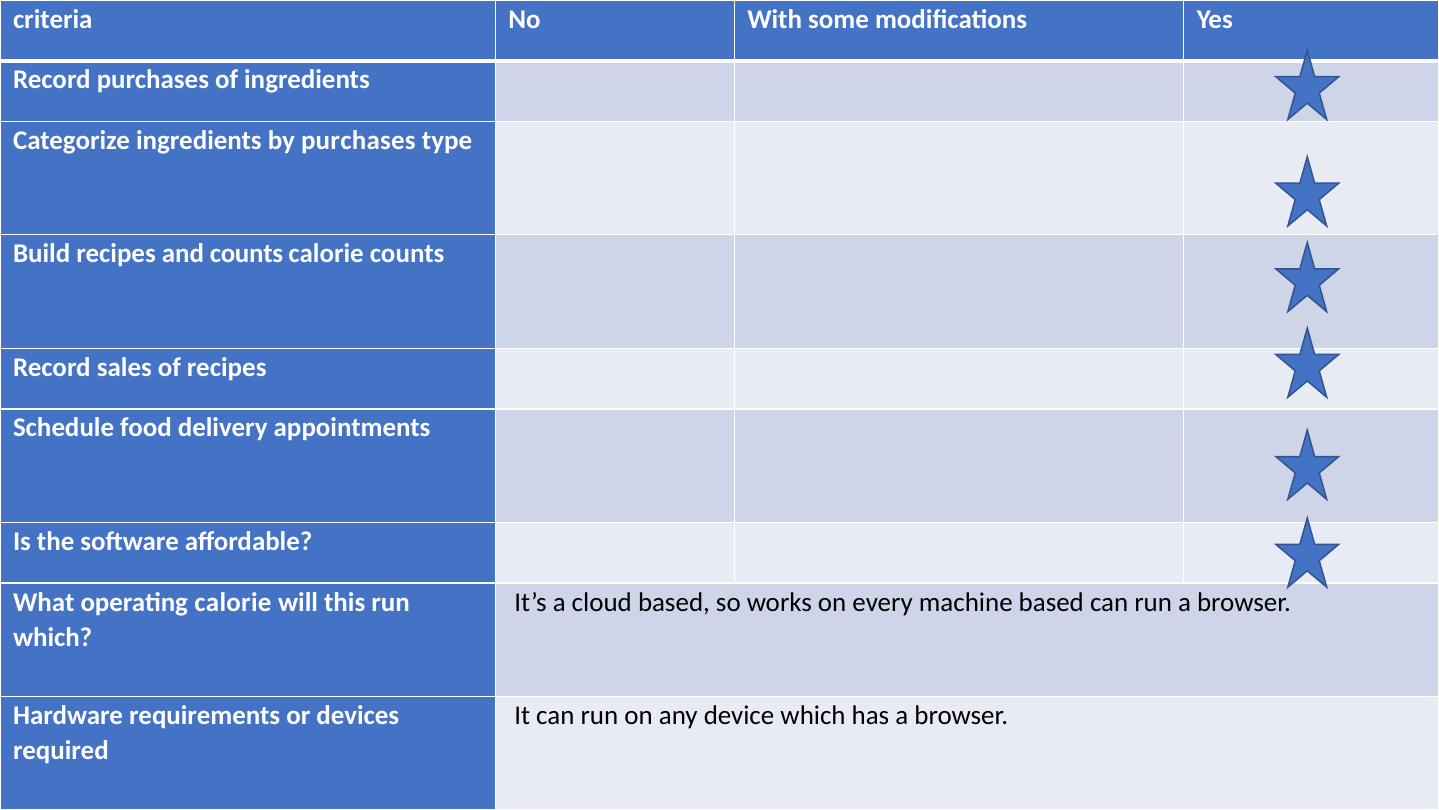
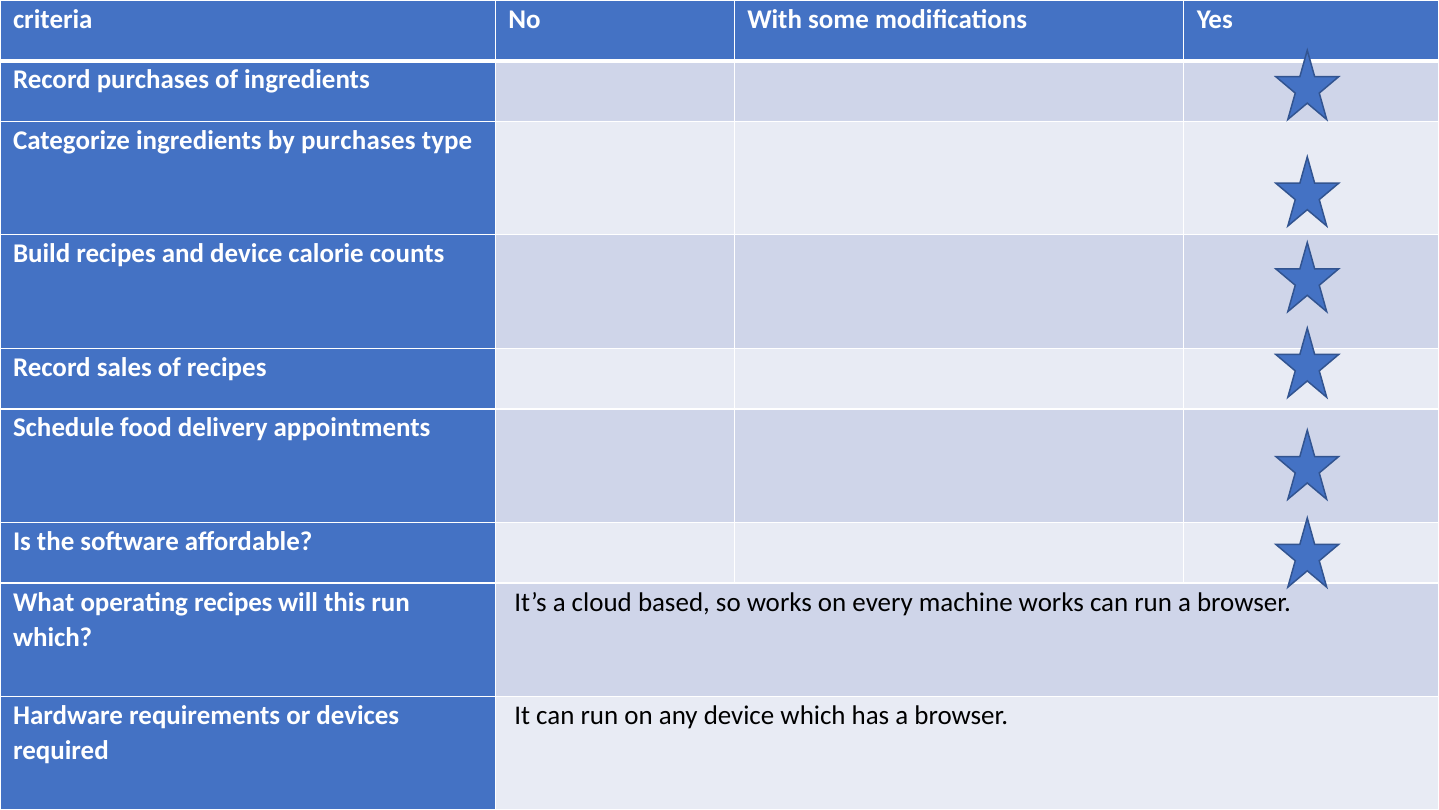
and counts: counts -> device (246, 254)
operating calorie: calorie -> recipes (233, 602)
machine based: based -> works (1051, 602)
